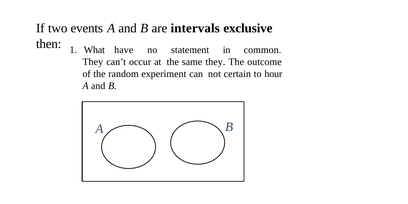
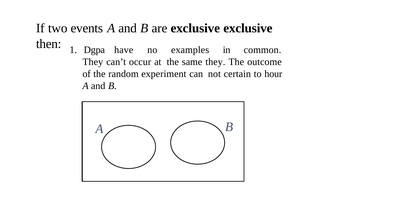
are intervals: intervals -> exclusive (195, 28)
What: What -> Dgpa (94, 50)
statement: statement -> examples (190, 50)
